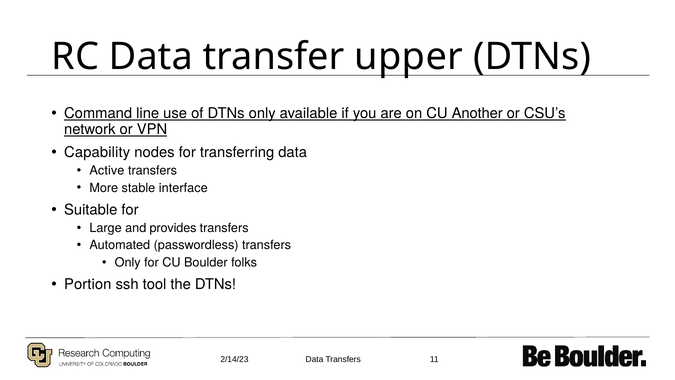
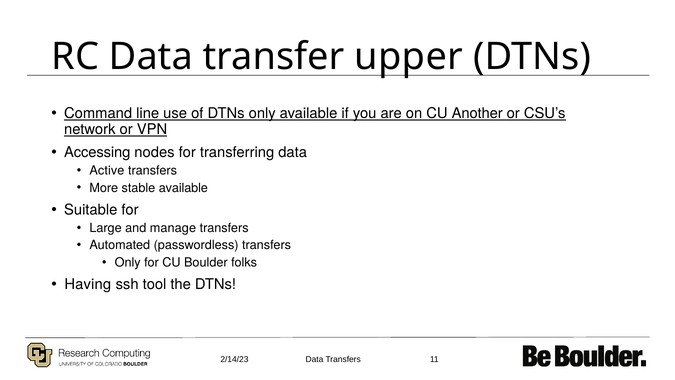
Capability: Capability -> Accessing (97, 152)
stable interface: interface -> available (183, 188)
provides: provides -> manage (173, 228)
Portion: Portion -> Having (88, 284)
